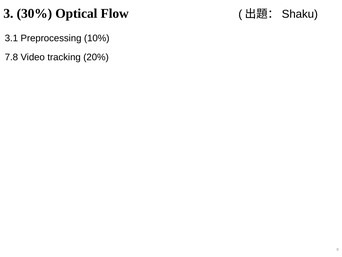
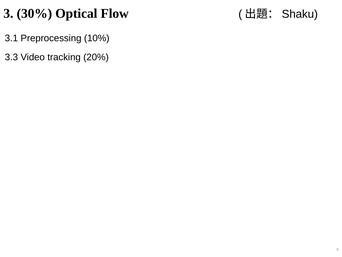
7.8: 7.8 -> 3.3 (11, 57)
